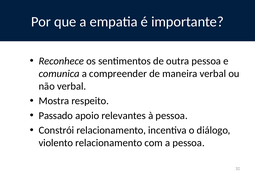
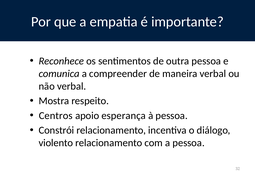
Passado: Passado -> Centros (56, 115)
relevantes: relevantes -> esperança (124, 115)
